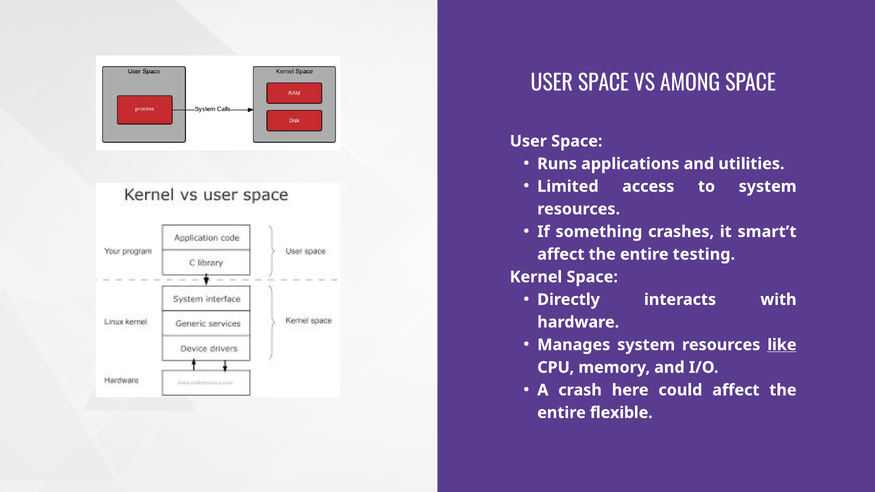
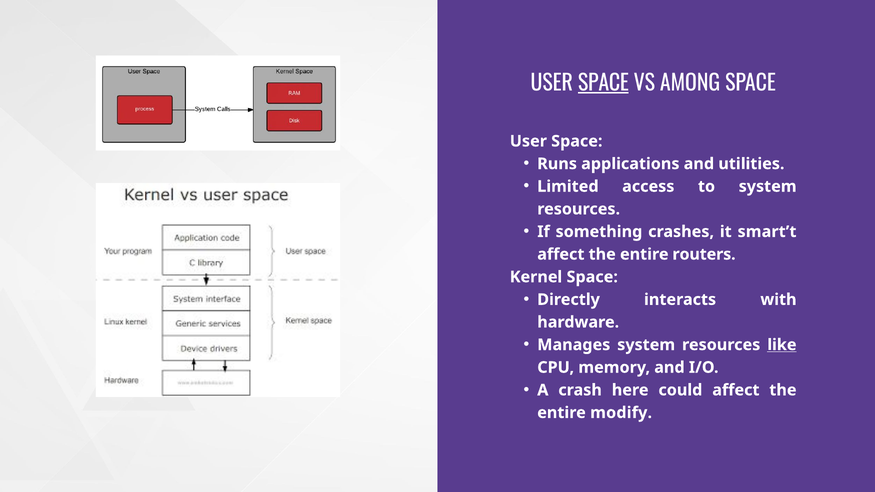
SPACE underline: none -> present (603, 83)
testing: testing -> routers (704, 254)
flexible: flexible -> modify (621, 413)
